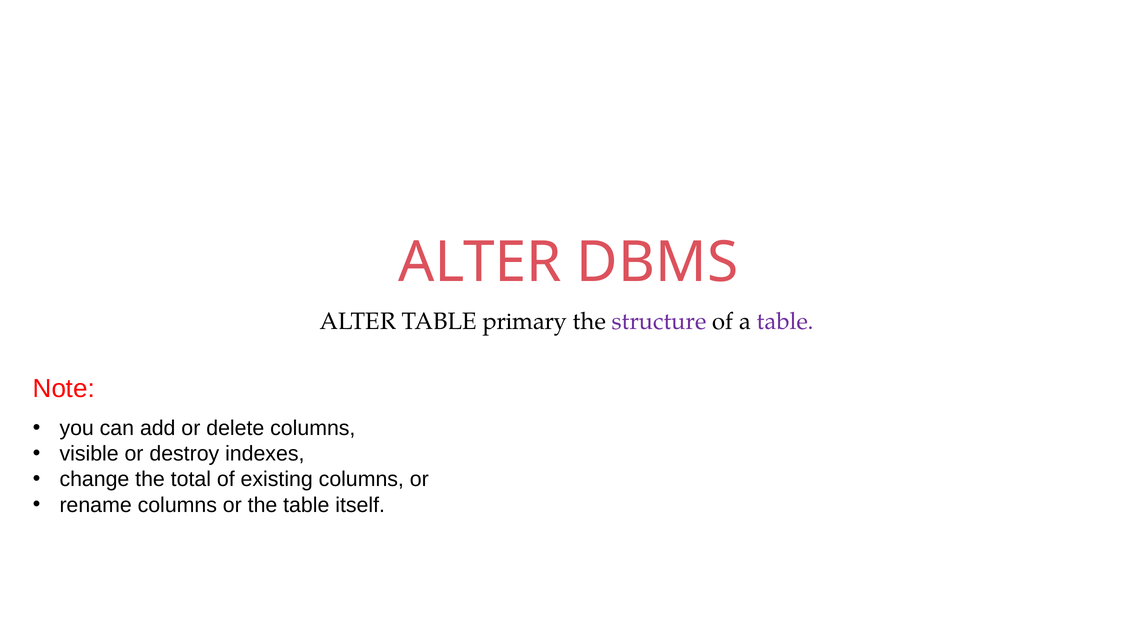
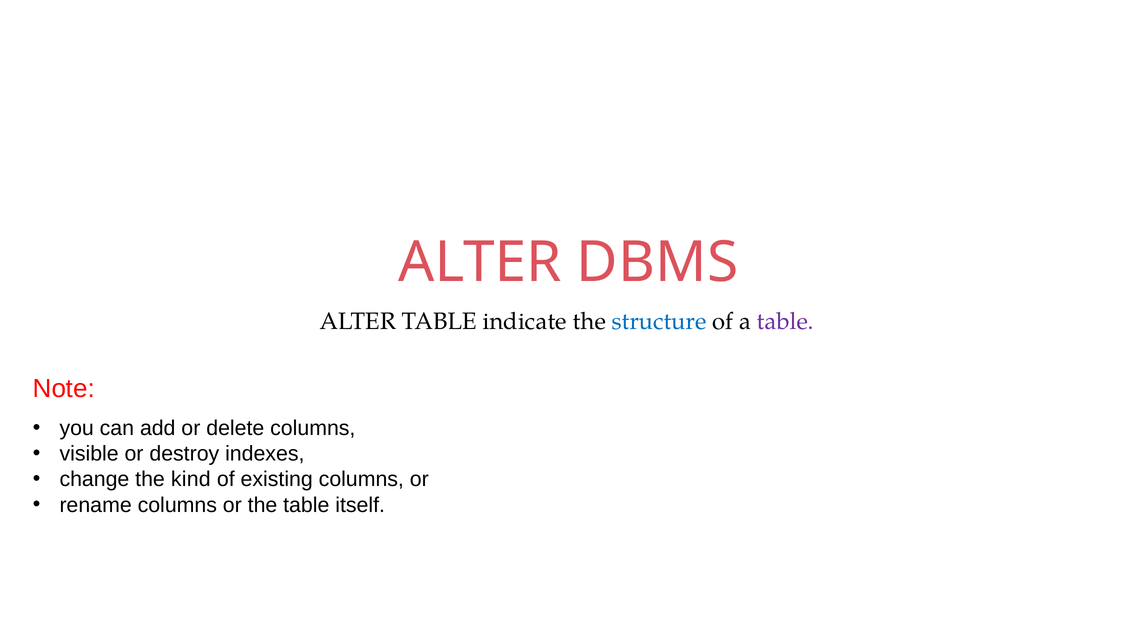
primary: primary -> indicate (525, 321)
structure colour: purple -> blue (659, 321)
total: total -> kind (191, 479)
